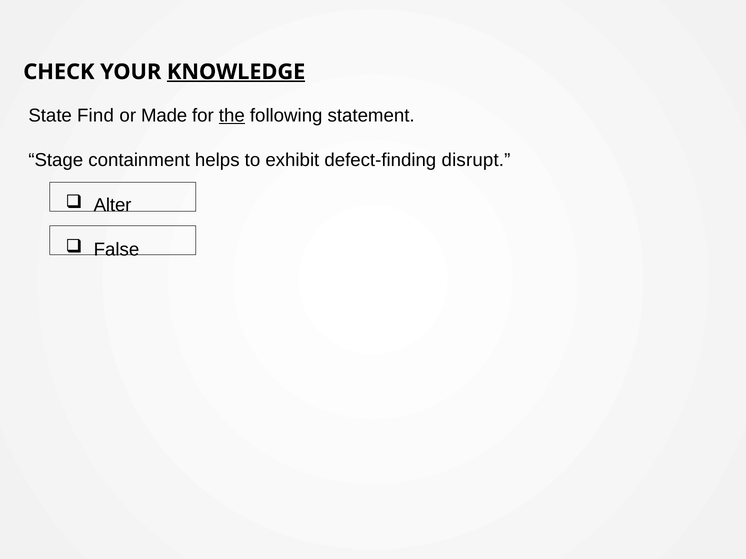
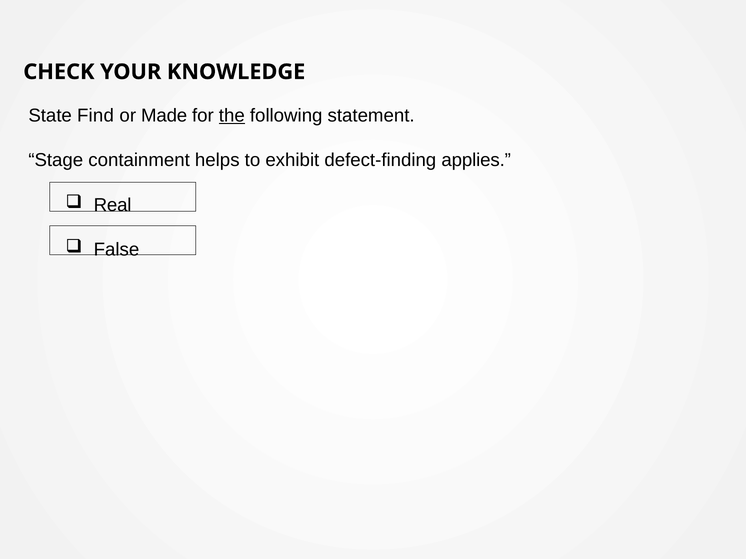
KNOWLEDGE underline: present -> none (236, 72)
disrupt: disrupt -> applies (476, 160)
Alter: Alter -> Real (113, 205)
